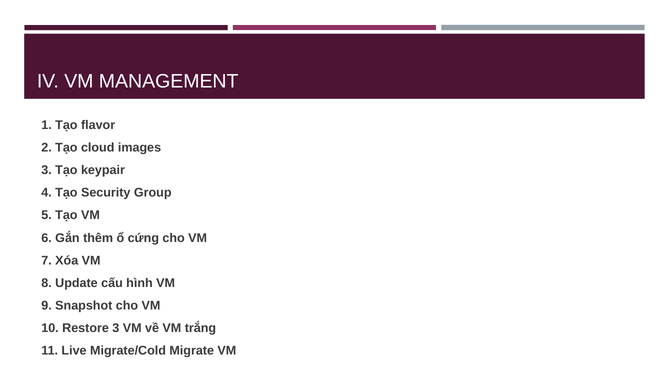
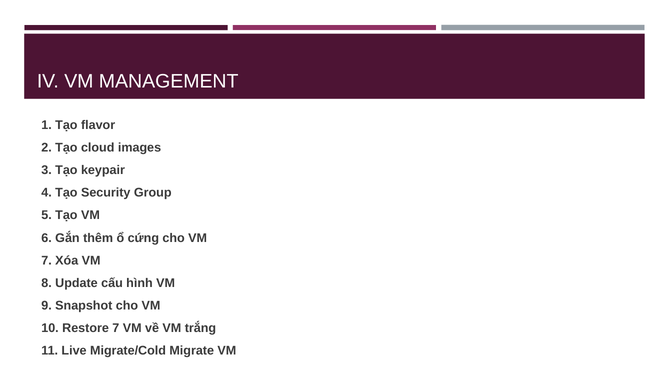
Restore 3: 3 -> 7 (116, 328)
